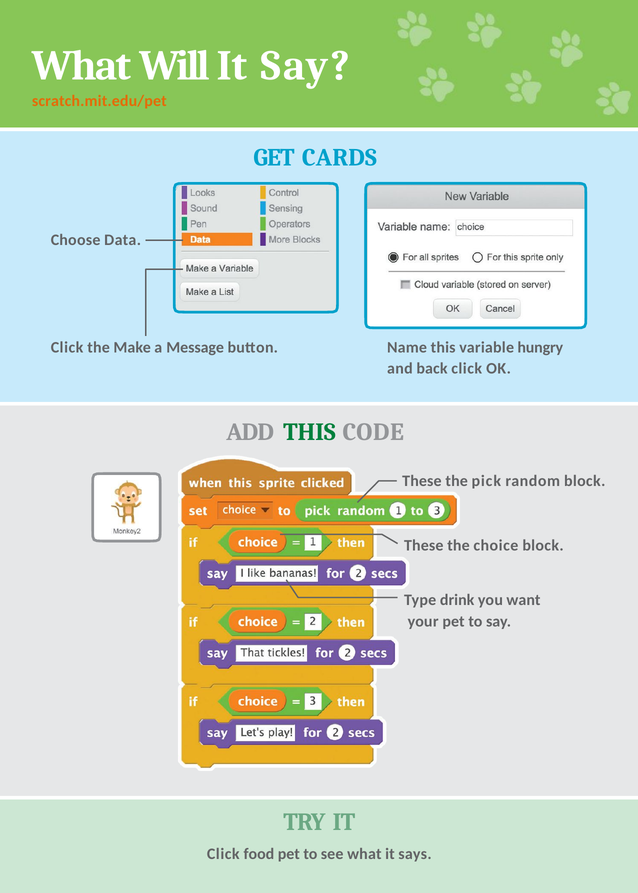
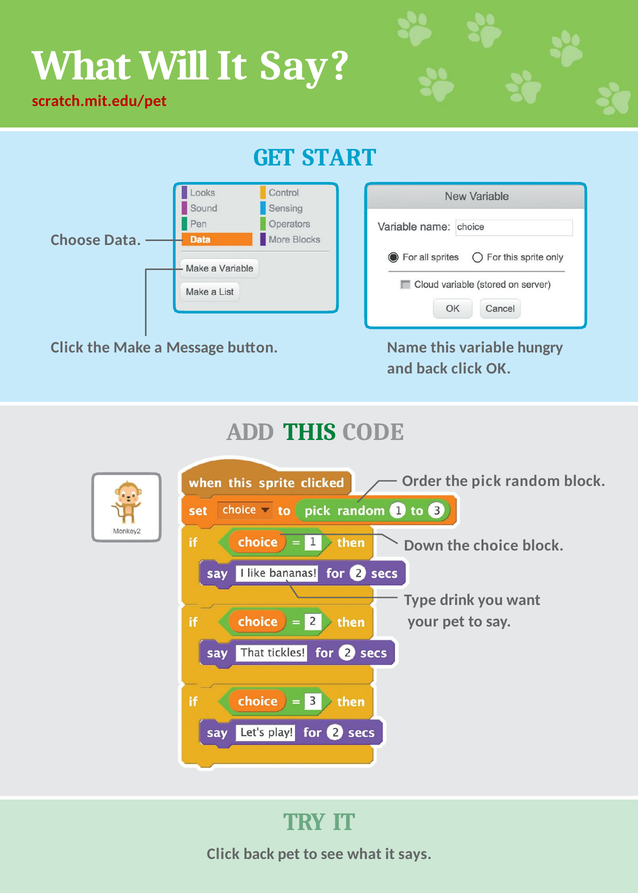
scratch.mit.edu/pet colour: orange -> red (99, 101)
CARDS: CARDS -> START (339, 158)
These: These -> Order (422, 481)
These: These -> Down (424, 546)
Click food: food -> back (259, 854)
